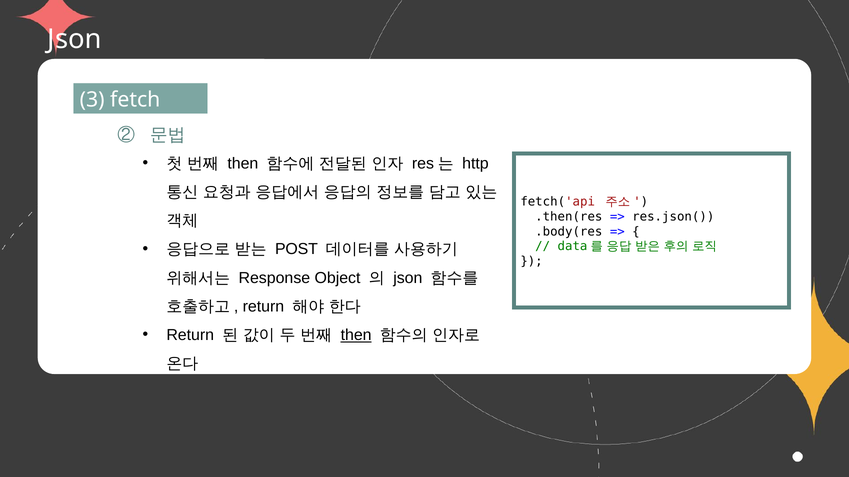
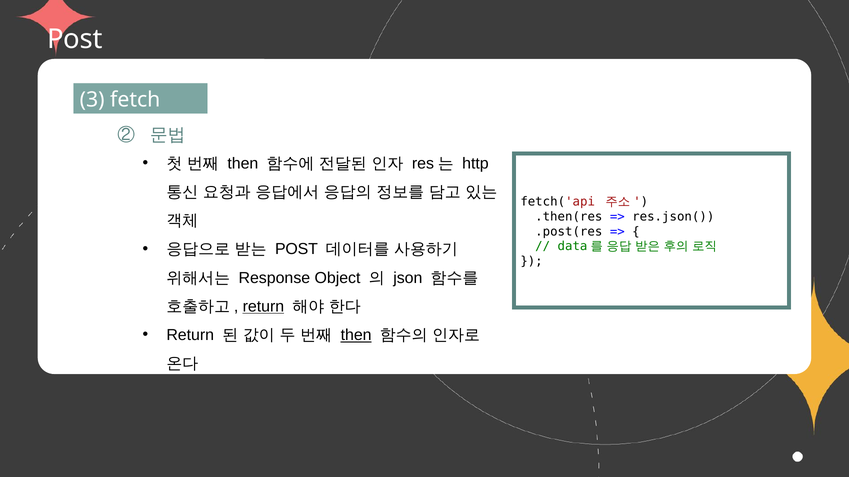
Json: Json -> Post (75, 39)
.body(res: .body(res -> .post(res (569, 232)
return underline: none -> present (263, 307)
